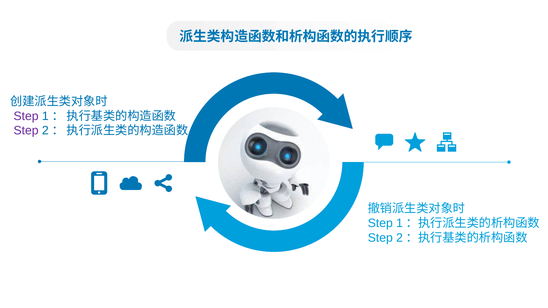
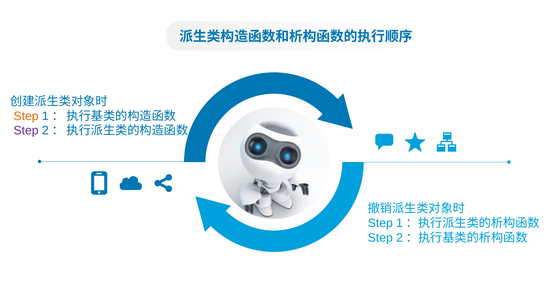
Step colour: purple -> orange (26, 116)
